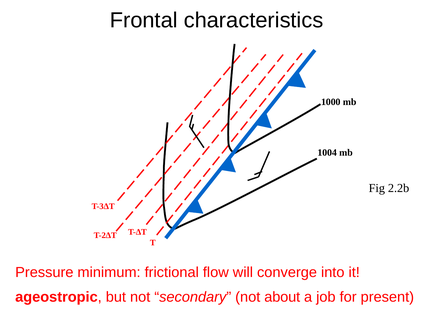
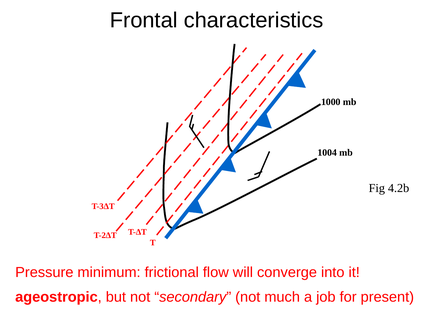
2.2b: 2.2b -> 4.2b (399, 189)
about: about -> much (282, 298)
